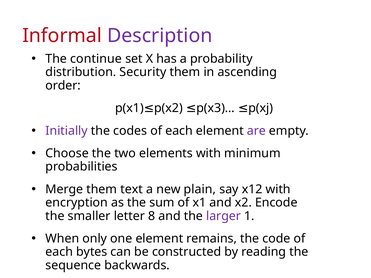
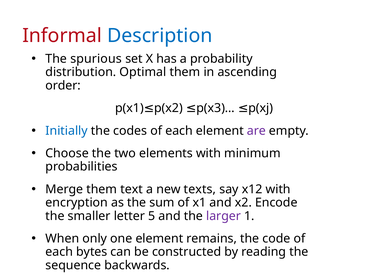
Description colour: purple -> blue (160, 36)
continue: continue -> spurious (96, 59)
Security: Security -> Optimal (143, 72)
Initially colour: purple -> blue (67, 131)
plain: plain -> texts (200, 189)
8: 8 -> 5 (152, 216)
